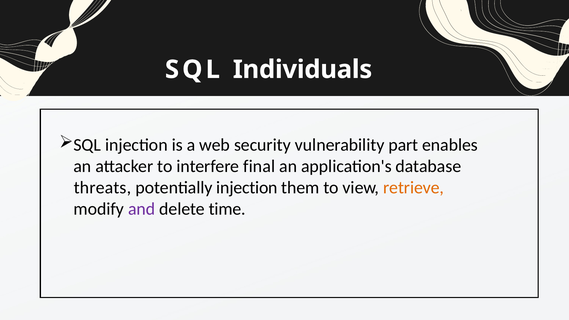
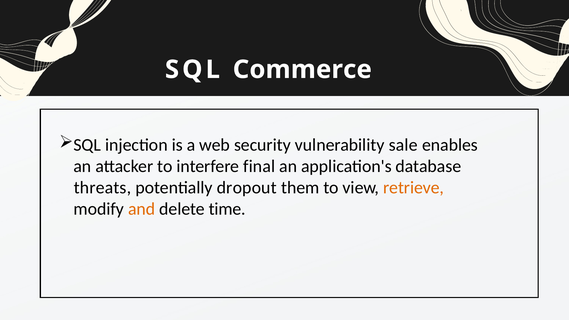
Individuals: Individuals -> Commerce (302, 70)
part: part -> sale (403, 145)
potentially injection: injection -> dropout (247, 188)
and colour: purple -> orange (142, 209)
